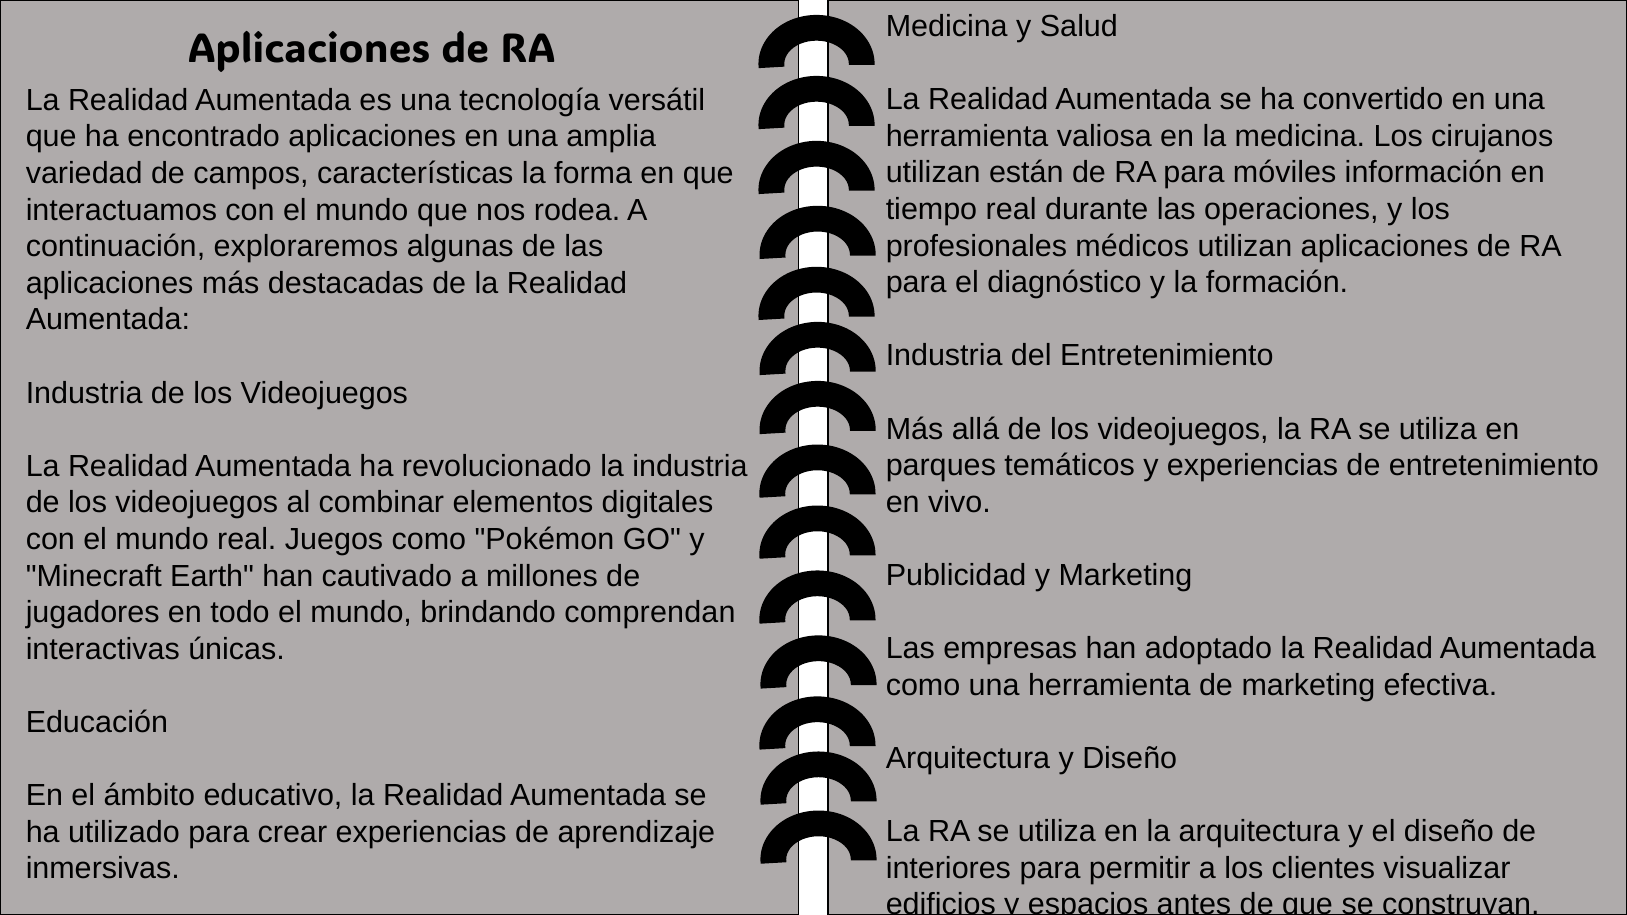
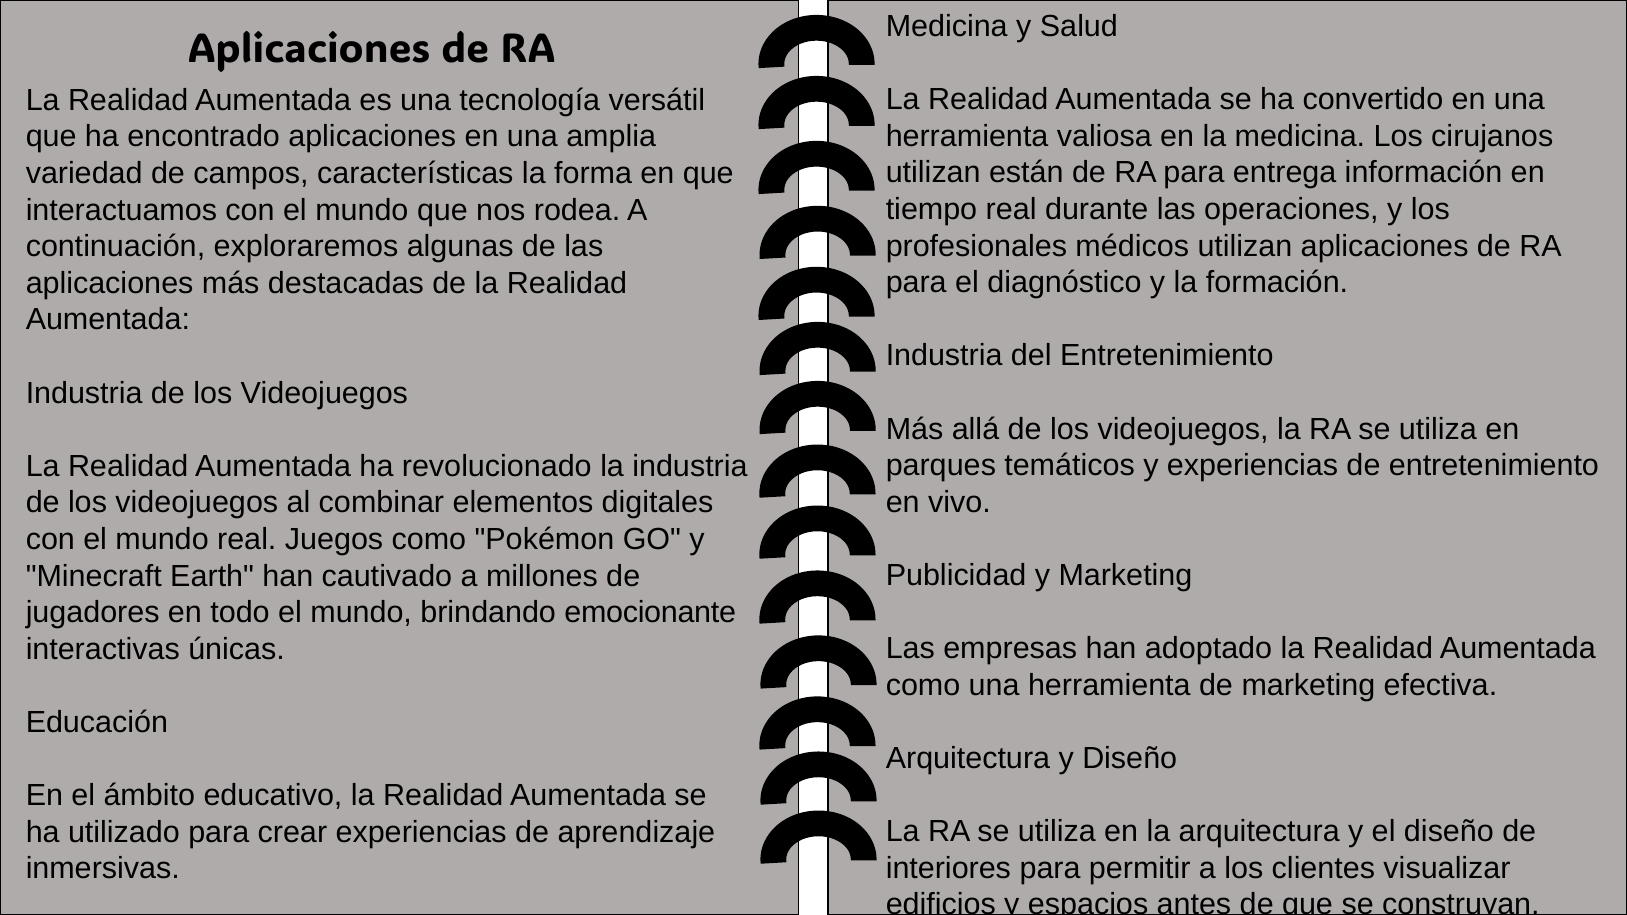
móviles: móviles -> entrega (1285, 173)
comprendan: comprendan -> emocionante (650, 613)
